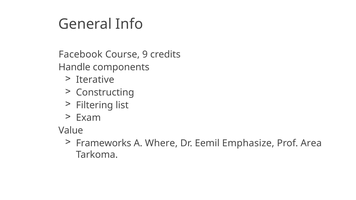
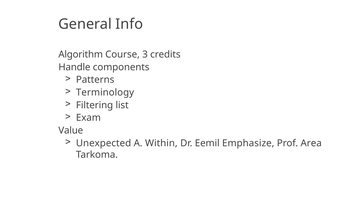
Facebook: Facebook -> Algorithm (81, 55)
9: 9 -> 3 (145, 55)
Iterative: Iterative -> Patterns (95, 80)
Constructing: Constructing -> Terminology (105, 93)
Frameworks: Frameworks -> Unexpected (104, 143)
Where: Where -> Within (161, 143)
